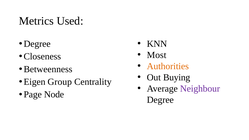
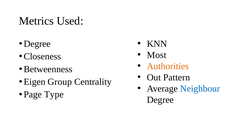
Buying: Buying -> Pattern (177, 77)
Neighbour colour: purple -> blue (200, 89)
Node: Node -> Type (54, 95)
